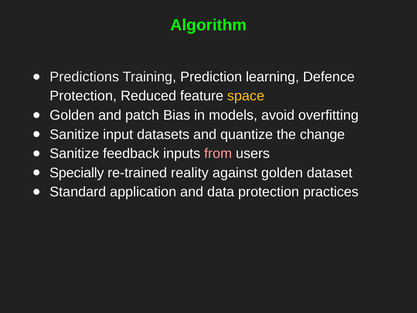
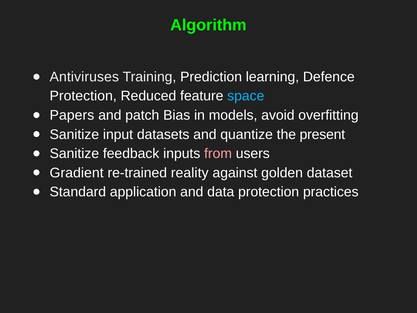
Predictions: Predictions -> Antiviruses (84, 77)
space colour: yellow -> light blue (246, 96)
Golden: Golden -> Papers (72, 115)
change: change -> present (322, 134)
Specially: Specially -> Gradient (77, 173)
